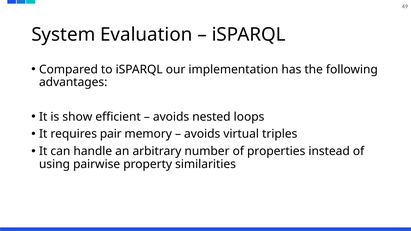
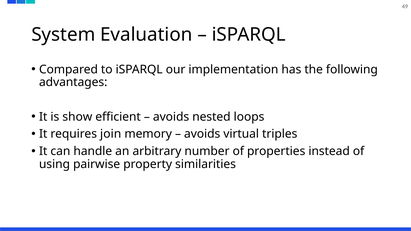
pair: pair -> join (111, 134)
